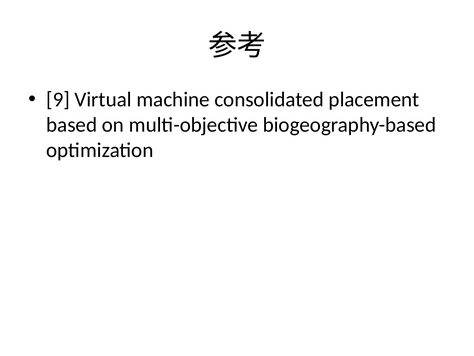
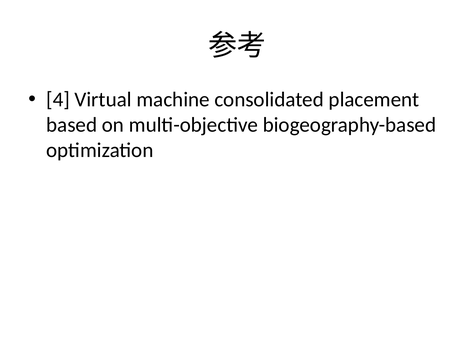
9: 9 -> 4 (58, 99)
